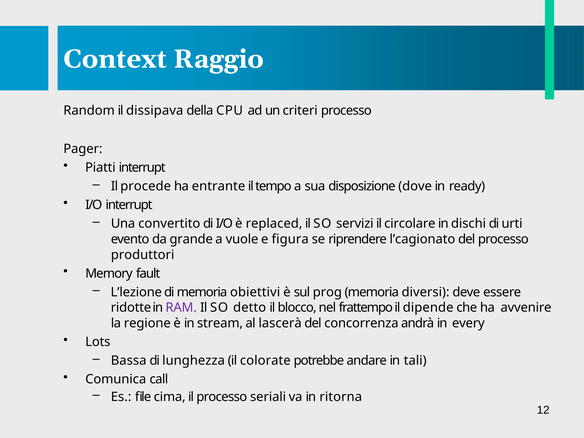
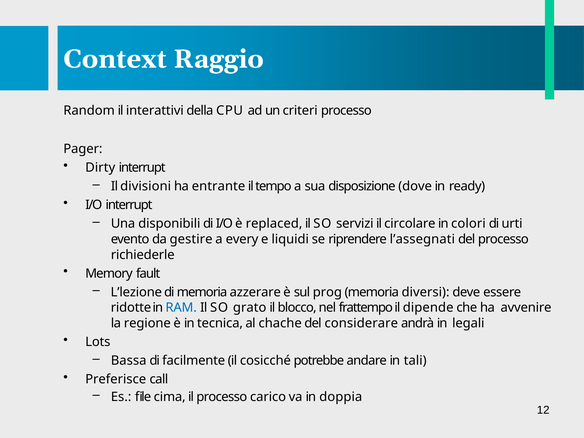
dissipava: dissipava -> interattivi (155, 111)
Piatti: Piatti -> Dirty (100, 168)
procede: procede -> divisioni (146, 186)
convertito: convertito -> disponibili (169, 224)
dischi: dischi -> colori (468, 224)
grande: grande -> gestire (191, 239)
vuole: vuole -> every (242, 239)
figura: figura -> liquidi (290, 239)
l’cagionato: l’cagionato -> l’assegnati (422, 239)
produttori: produttori -> richiederle (143, 255)
obiettivi: obiettivi -> azzerare (255, 292)
RAM colour: purple -> blue (181, 308)
detto: detto -> grato (250, 308)
stream: stream -> tecnica (220, 323)
lascerà: lascerà -> chache (280, 323)
concorrenza: concorrenza -> considerare (361, 323)
every: every -> legali (468, 323)
lunghezza: lunghezza -> facilmente (194, 361)
colorate: colorate -> cosicché (265, 361)
Comunica: Comunica -> Preferisce (116, 379)
seriali: seriali -> carico (268, 397)
ritorna: ritorna -> doppia (341, 397)
